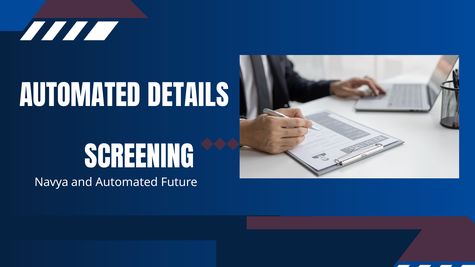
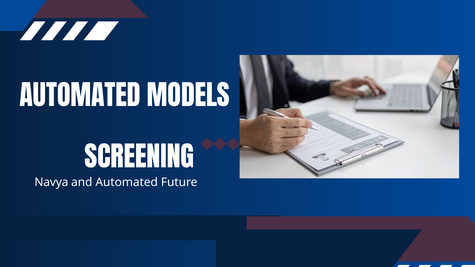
DETAILS: DETAILS -> MODELS (188, 97)
